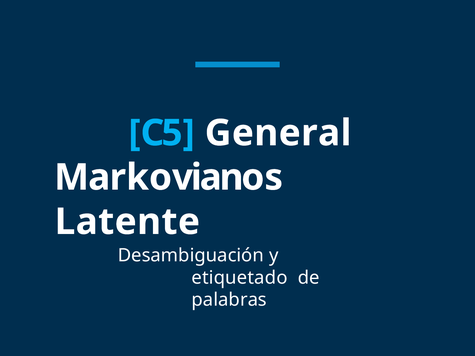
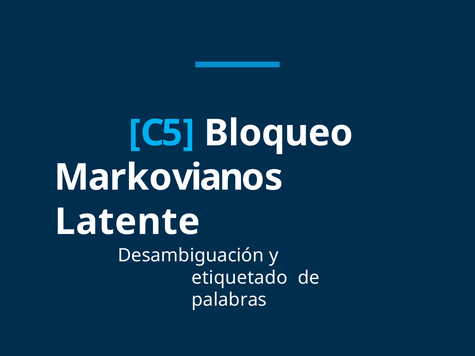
General: General -> Bloqueo (278, 133)
